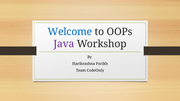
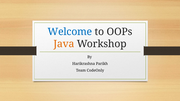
Java colour: purple -> orange (64, 44)
